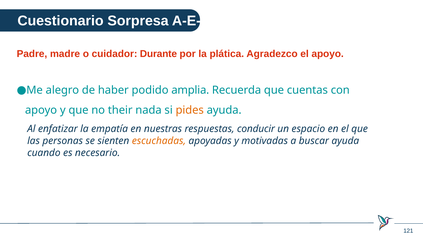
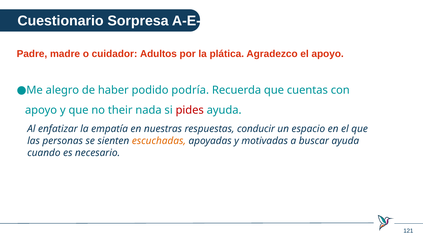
Durante: Durante -> Adultos (158, 54)
amplia: amplia -> podría (190, 90)
pides colour: orange -> red (190, 110)
